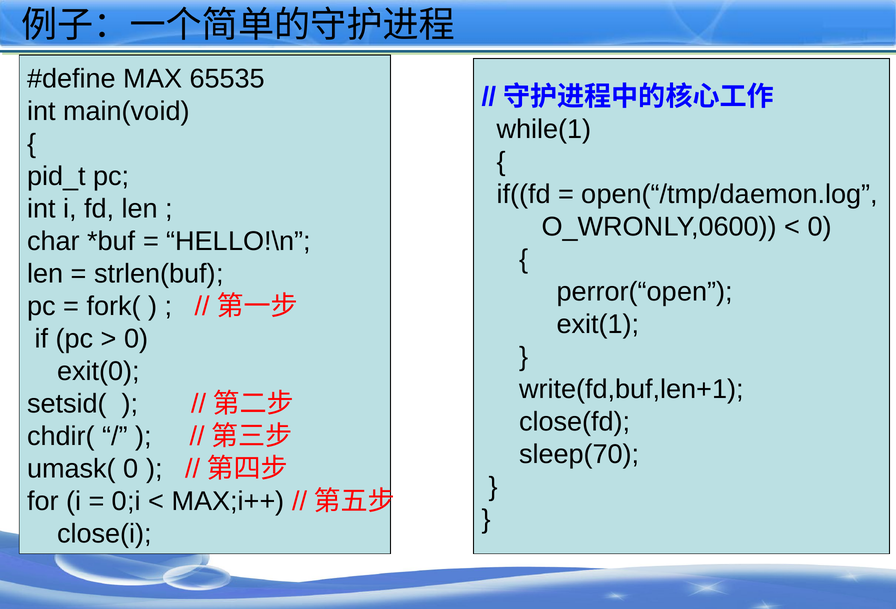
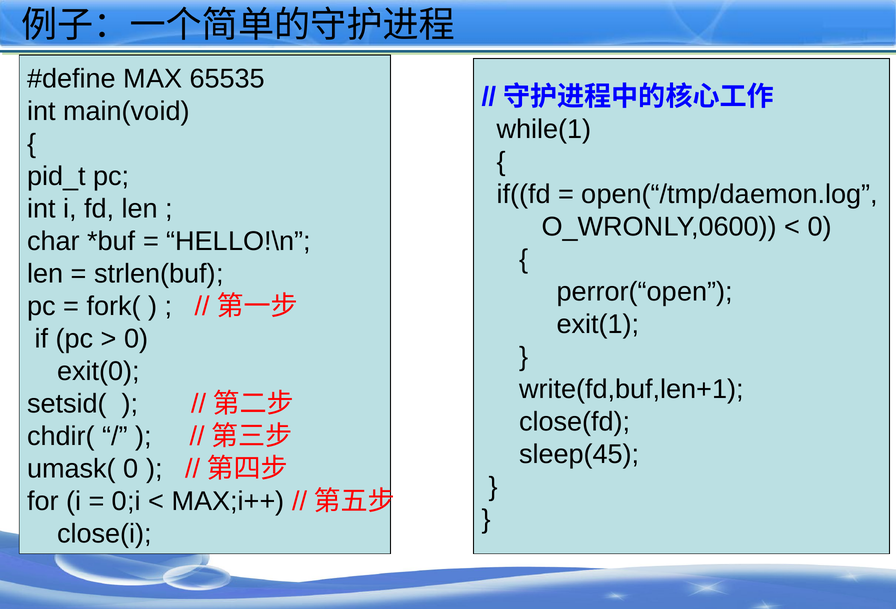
sleep(70: sleep(70 -> sleep(45 (579, 455)
